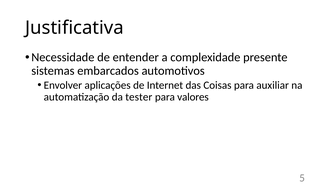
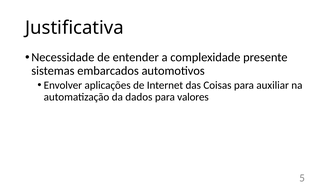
tester: tester -> dados (139, 97)
